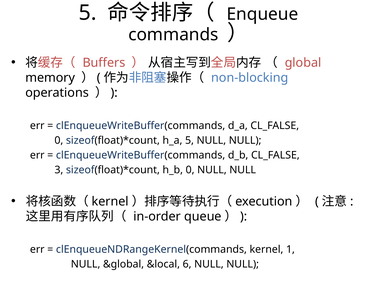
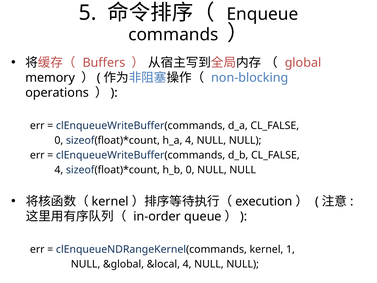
h_a 5: 5 -> 4 (190, 140)
3: 3 -> 4 (59, 170)
&local 6: 6 -> 4 (187, 264)
